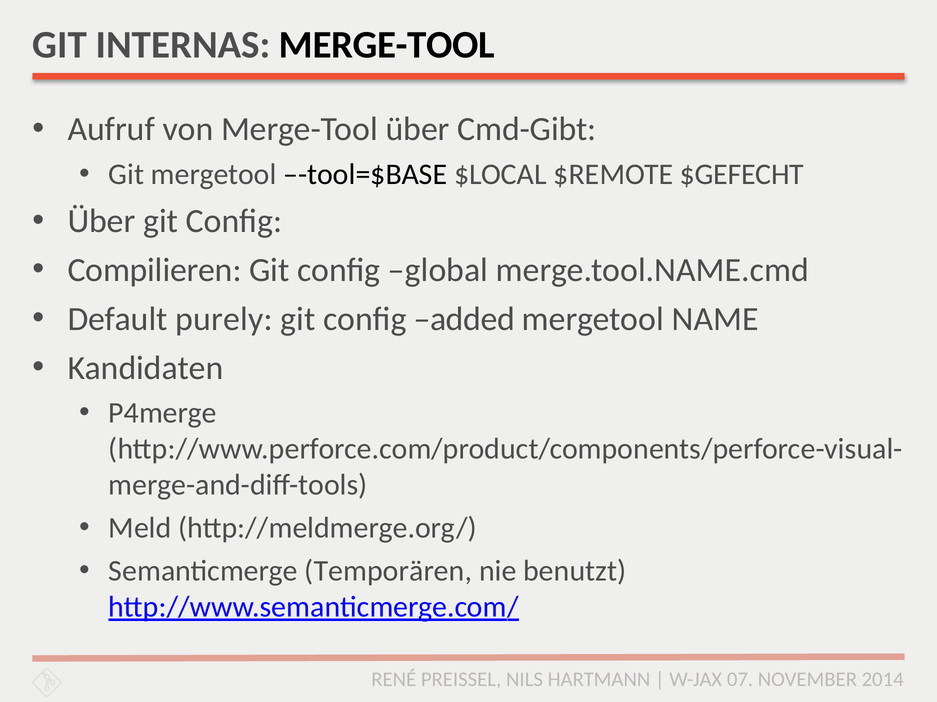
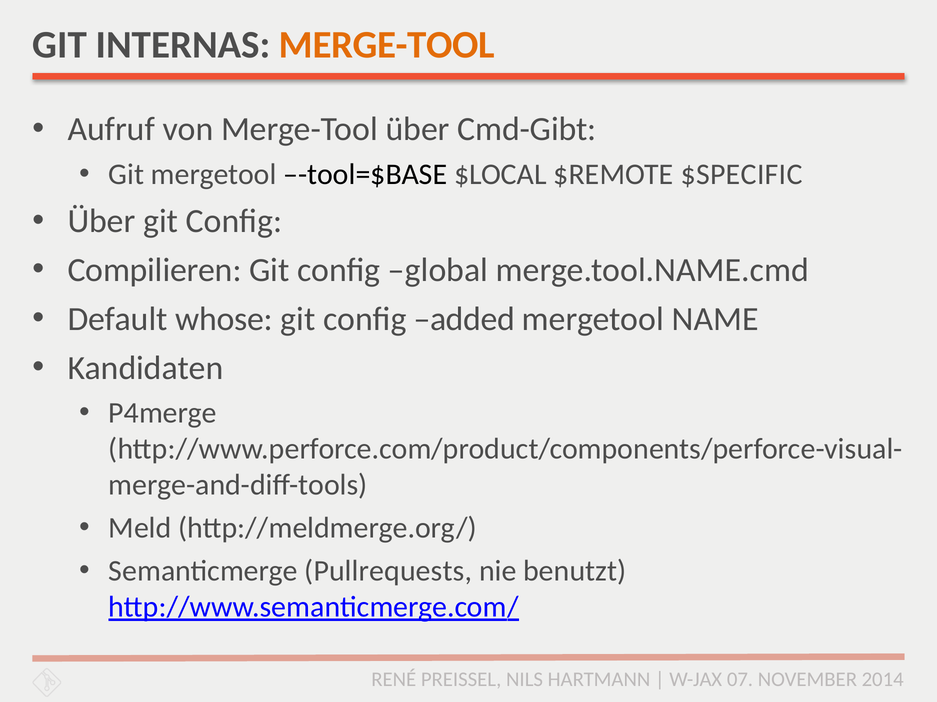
MERGE-TOOL colour: black -> orange (387, 45)
$GEFECHT: $GEFECHT -> $SPECIFIC (742, 175)
purely: purely -> whose (224, 319)
Temporären: Temporären -> Pullrequests (388, 572)
